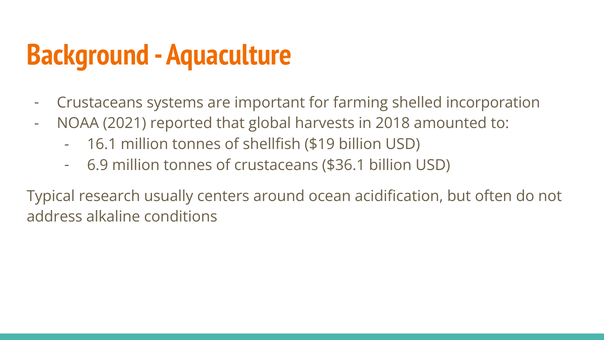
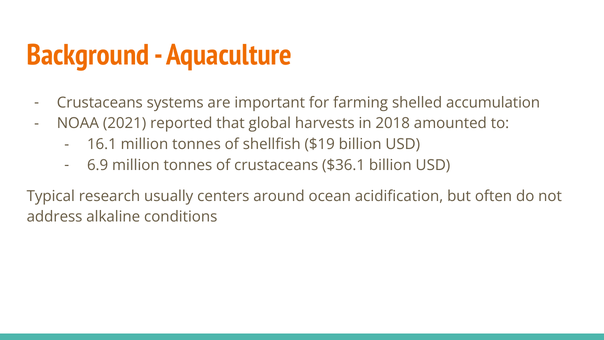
incorporation: incorporation -> accumulation (493, 103)
